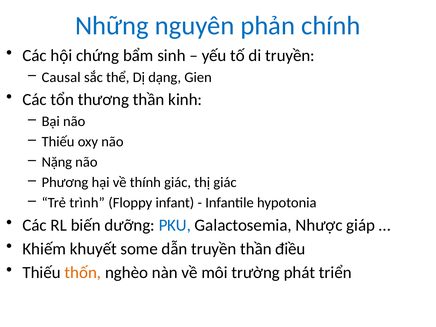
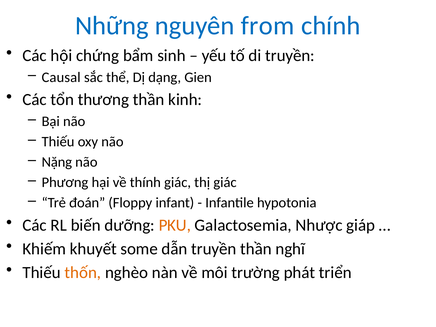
phản: phản -> from (268, 26)
trình: trình -> đoán (87, 203)
PKU colour: blue -> orange (175, 225)
điều: điều -> nghĩ (290, 249)
